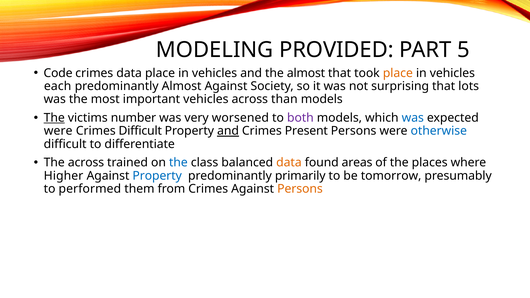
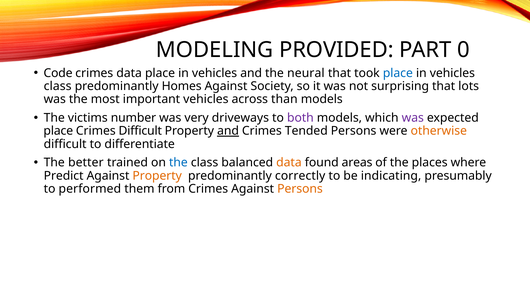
5: 5 -> 0 (464, 50)
the almost: almost -> neural (306, 73)
place colour: orange -> blue (398, 73)
each: each -> class (58, 86)
predominantly Almost: Almost -> Homes (182, 86)
The underline: present -> none (54, 118)
worsened: worsened -> driveways (240, 118)
was colour: blue -> purple (413, 118)
were: were -> place (58, 131)
Present: Present -> Tended (306, 131)
otherwise colour: blue -> orange (439, 131)
The across: across -> better (86, 163)
Higher: Higher -> Predict (64, 176)
Property colour: blue -> orange (157, 176)
primarily: primarily -> correctly (300, 176)
tomorrow: tomorrow -> indicating (391, 176)
